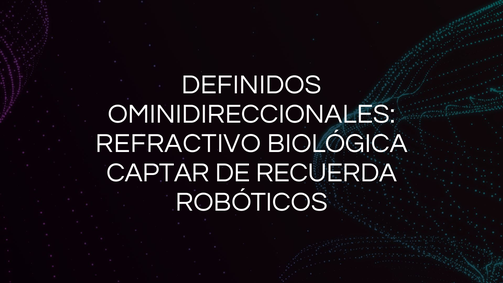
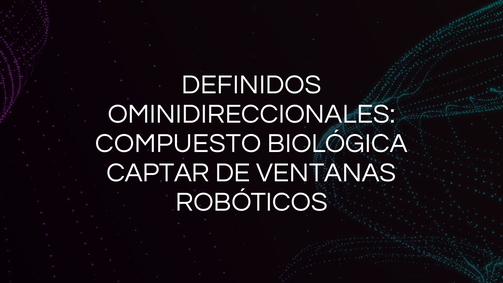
REFRACTIVO: REFRACTIVO -> COMPUESTO (178, 143)
RECUERDA: RECUERDA -> VENTANAS (326, 173)
